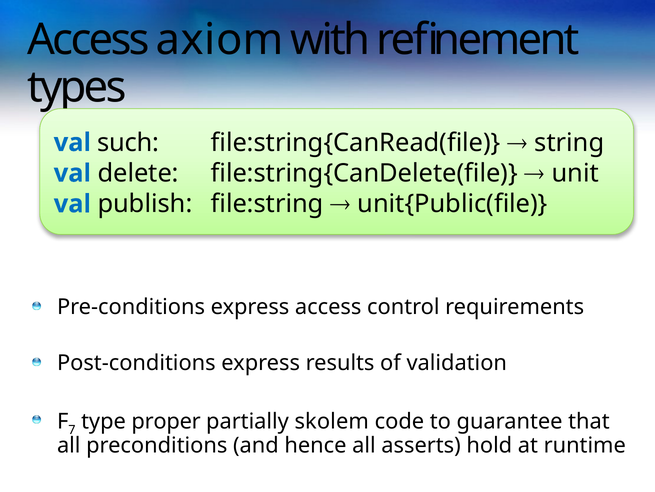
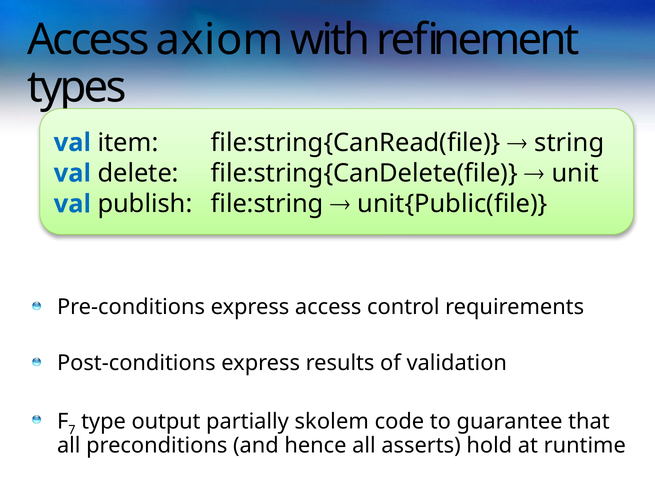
such: such -> item (128, 142)
proper: proper -> output (166, 421)
